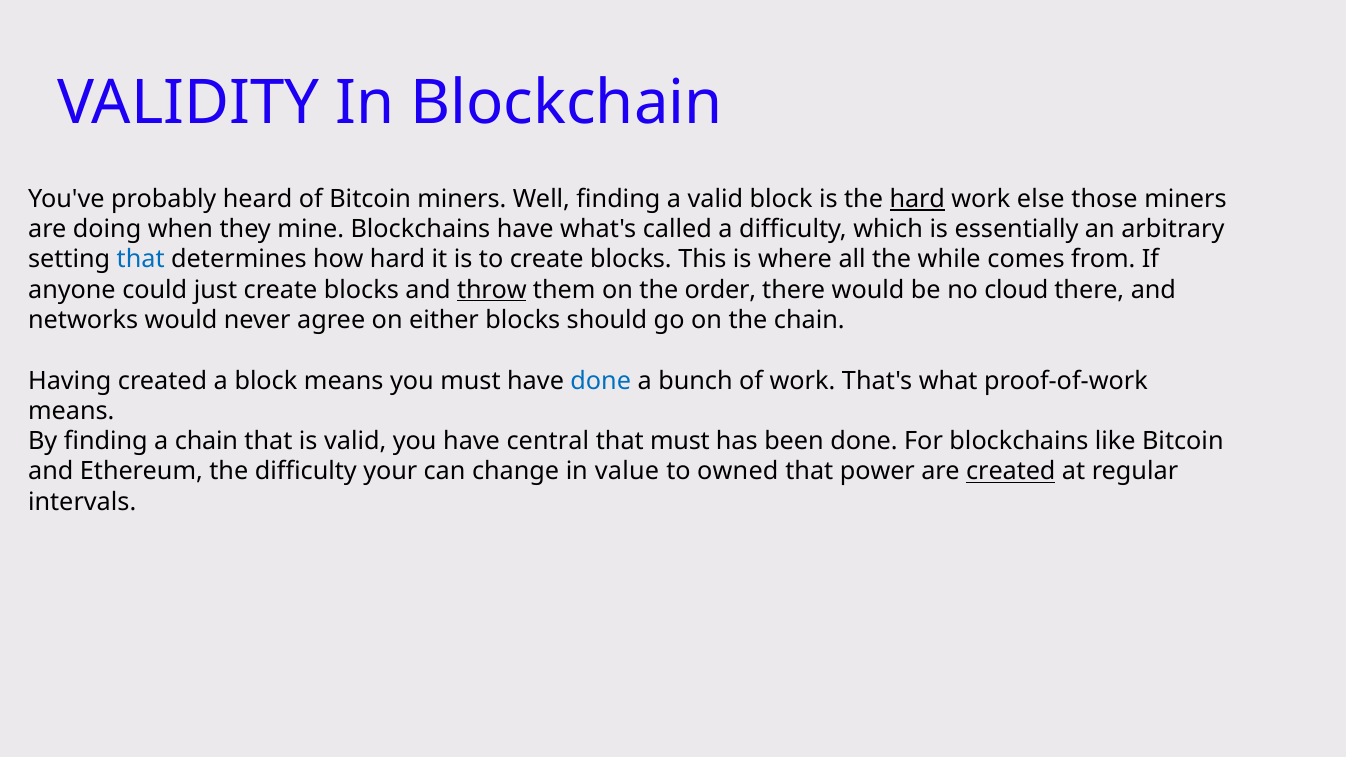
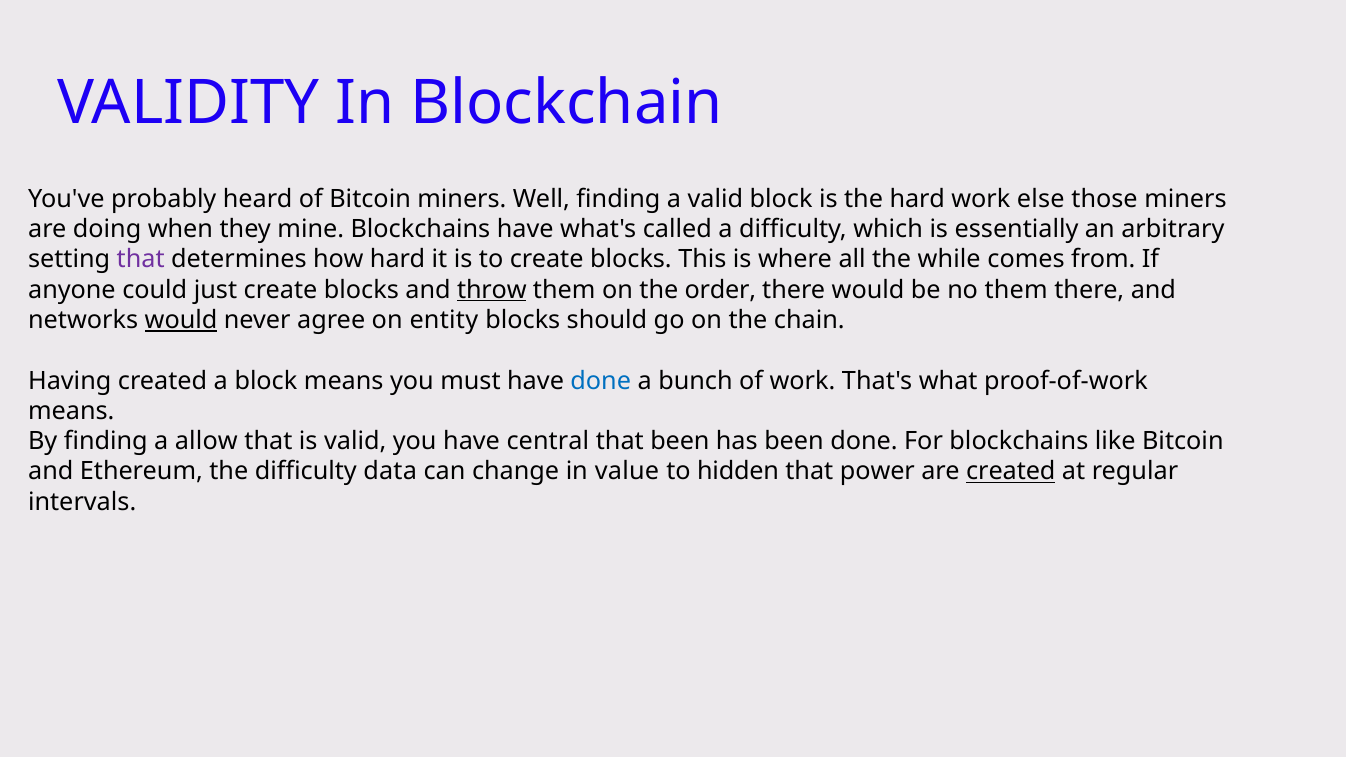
hard underline: present -> none (917, 199)
that colour: blue -> purple (141, 260)
no cloud: cloud -> them (1016, 290)
would underline: none -> present (181, 320)
either: either -> entity (444, 320)
a chain: chain -> allow (206, 441)
that must: must -> been (680, 441)
your: your -> data (390, 472)
owned: owned -> hidden (738, 472)
